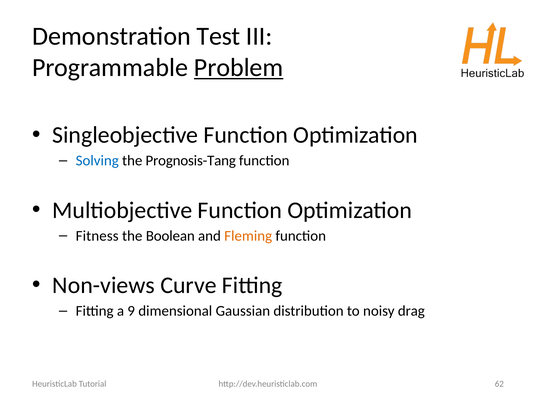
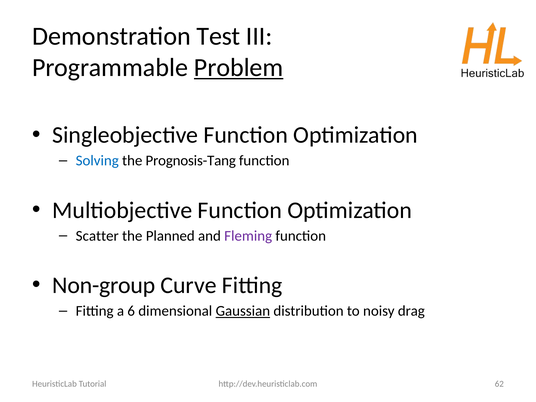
Fitness: Fitness -> Scatter (97, 236)
Boolean: Boolean -> Planned (170, 236)
Fleming colour: orange -> purple (248, 236)
Non-views: Non-views -> Non-group (104, 285)
9: 9 -> 6 (131, 311)
Gaussian underline: none -> present (243, 311)
